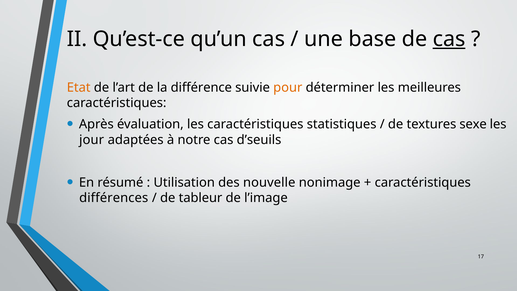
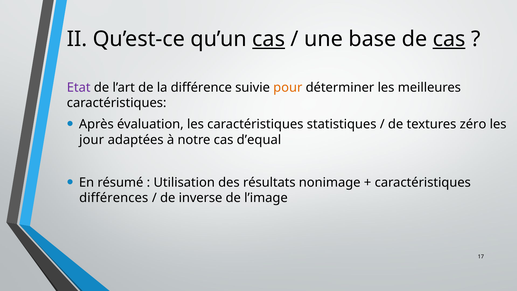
cas underline: none -> present (269, 39)
Etat colour: orange -> purple (79, 87)
sexe: sexe -> zéro (473, 124)
d’seuils: d’seuils -> d’equal (259, 140)
nouvelle: nouvelle -> résultats (269, 182)
tableur: tableur -> inverse (201, 198)
